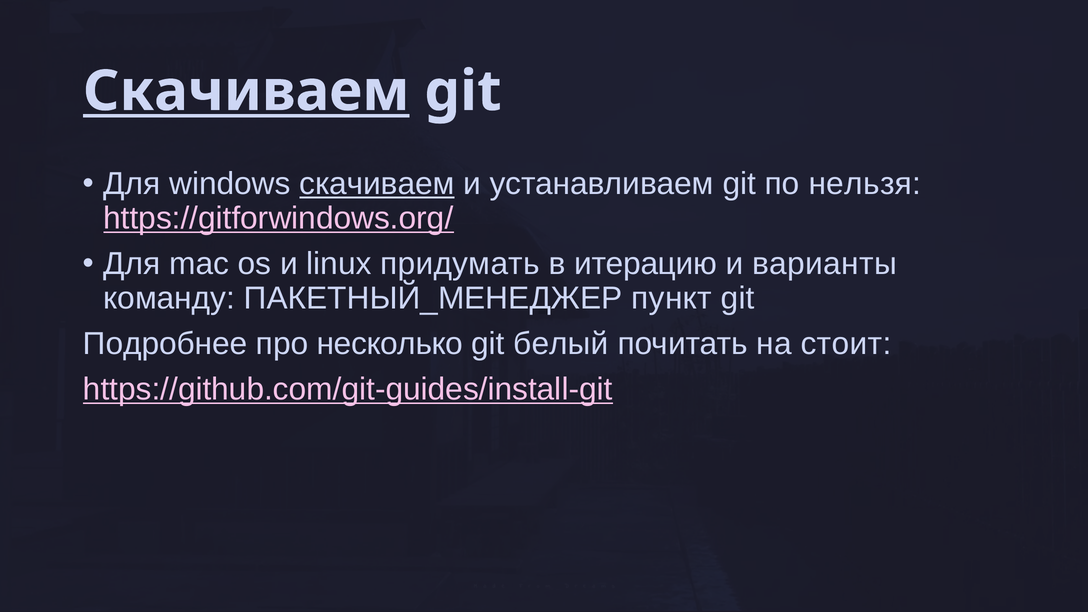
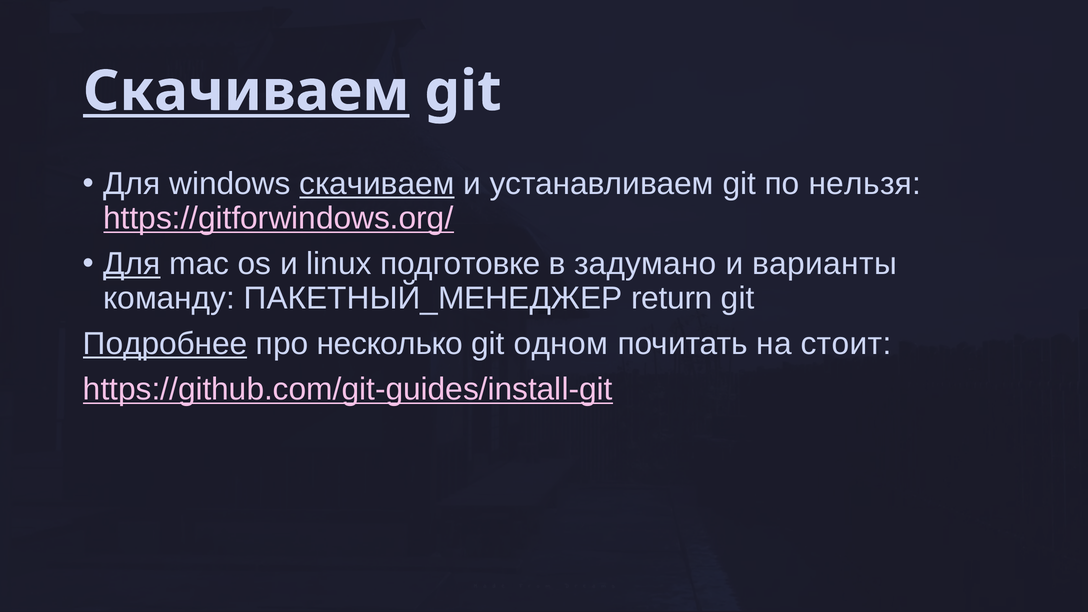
Для underline: none -> present (132, 264)
придумать: придумать -> подготовке (460, 264)
итерацию: итерацию -> задумано (645, 264)
пункт: пункт -> return (672, 298)
Подробнее underline: none -> present (165, 344)
белый: белый -> одном (561, 344)
